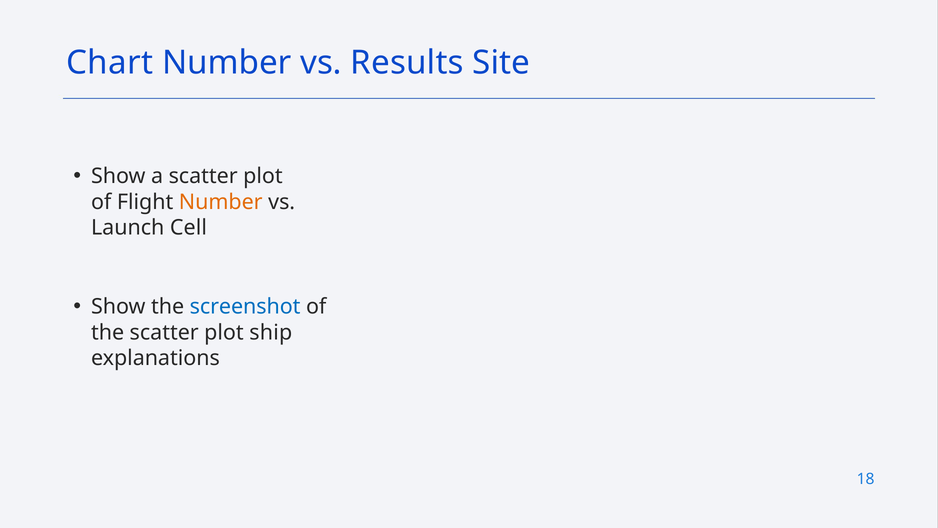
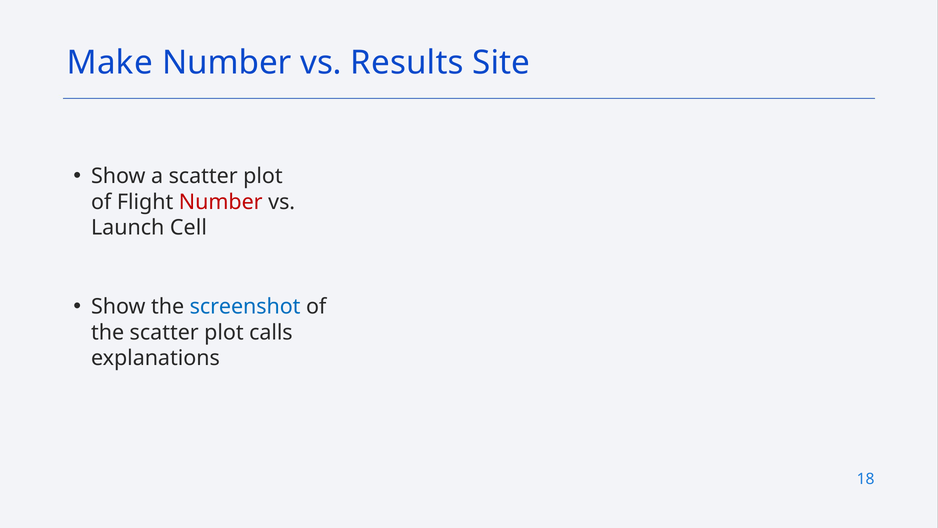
Chart: Chart -> Make (110, 63)
Number colour: orange -> red (221, 202)
ship: ship -> calls (271, 332)
